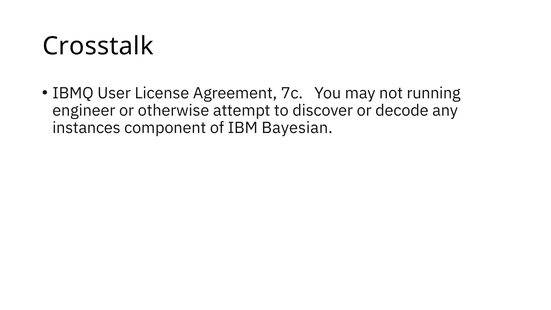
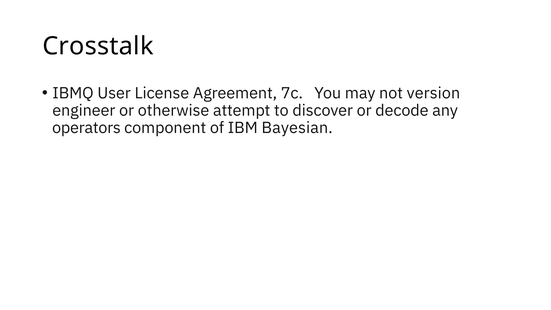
running: running -> version (433, 93)
instances: instances -> operators (86, 128)
